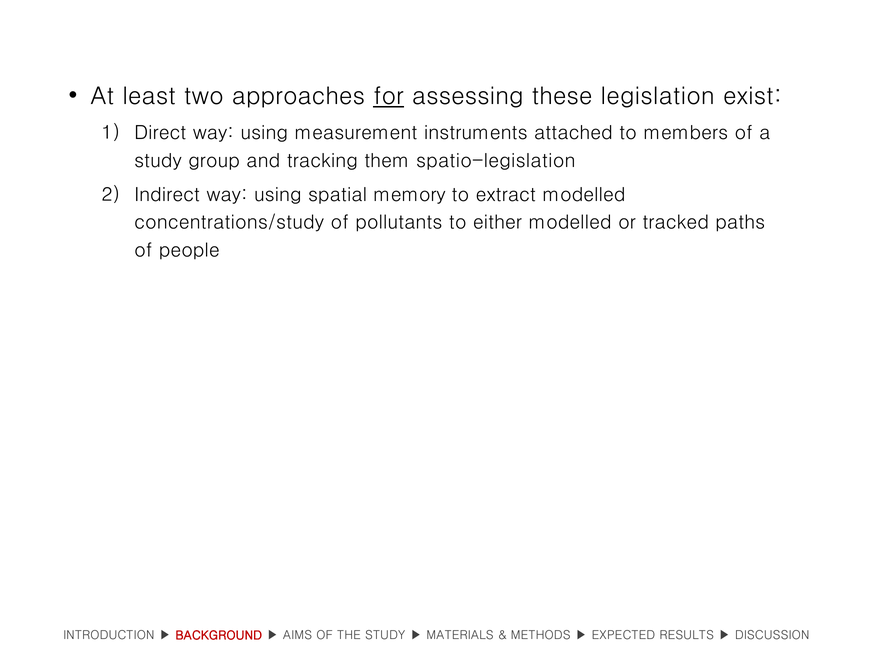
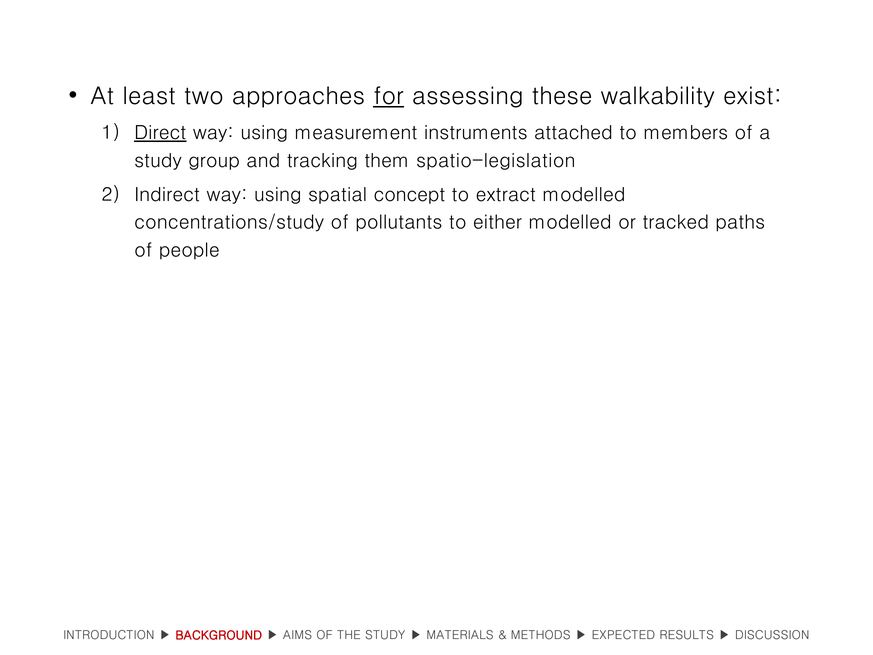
legislation: legislation -> walkability (658, 96)
Direct underline: none -> present (160, 133)
memory: memory -> concept (409, 195)
